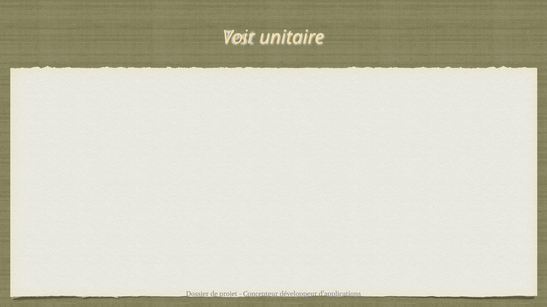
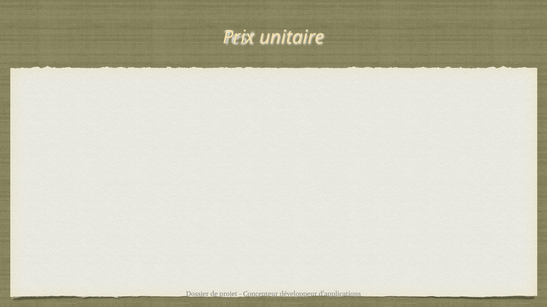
Voir: Voir -> Prix (239, 37)
